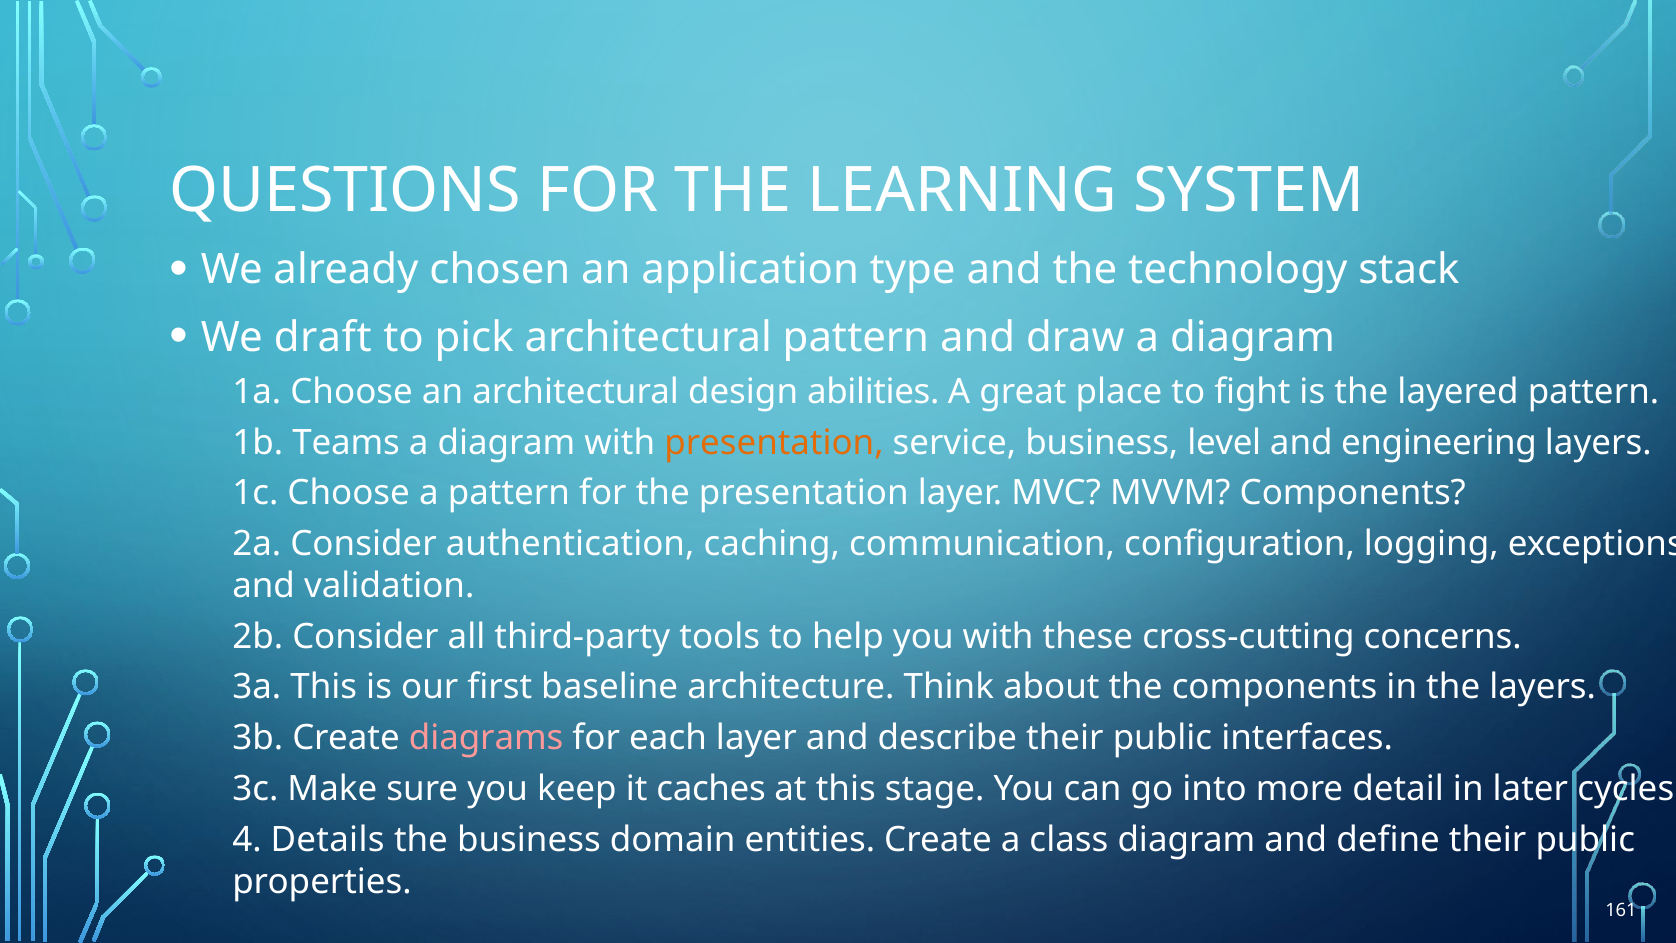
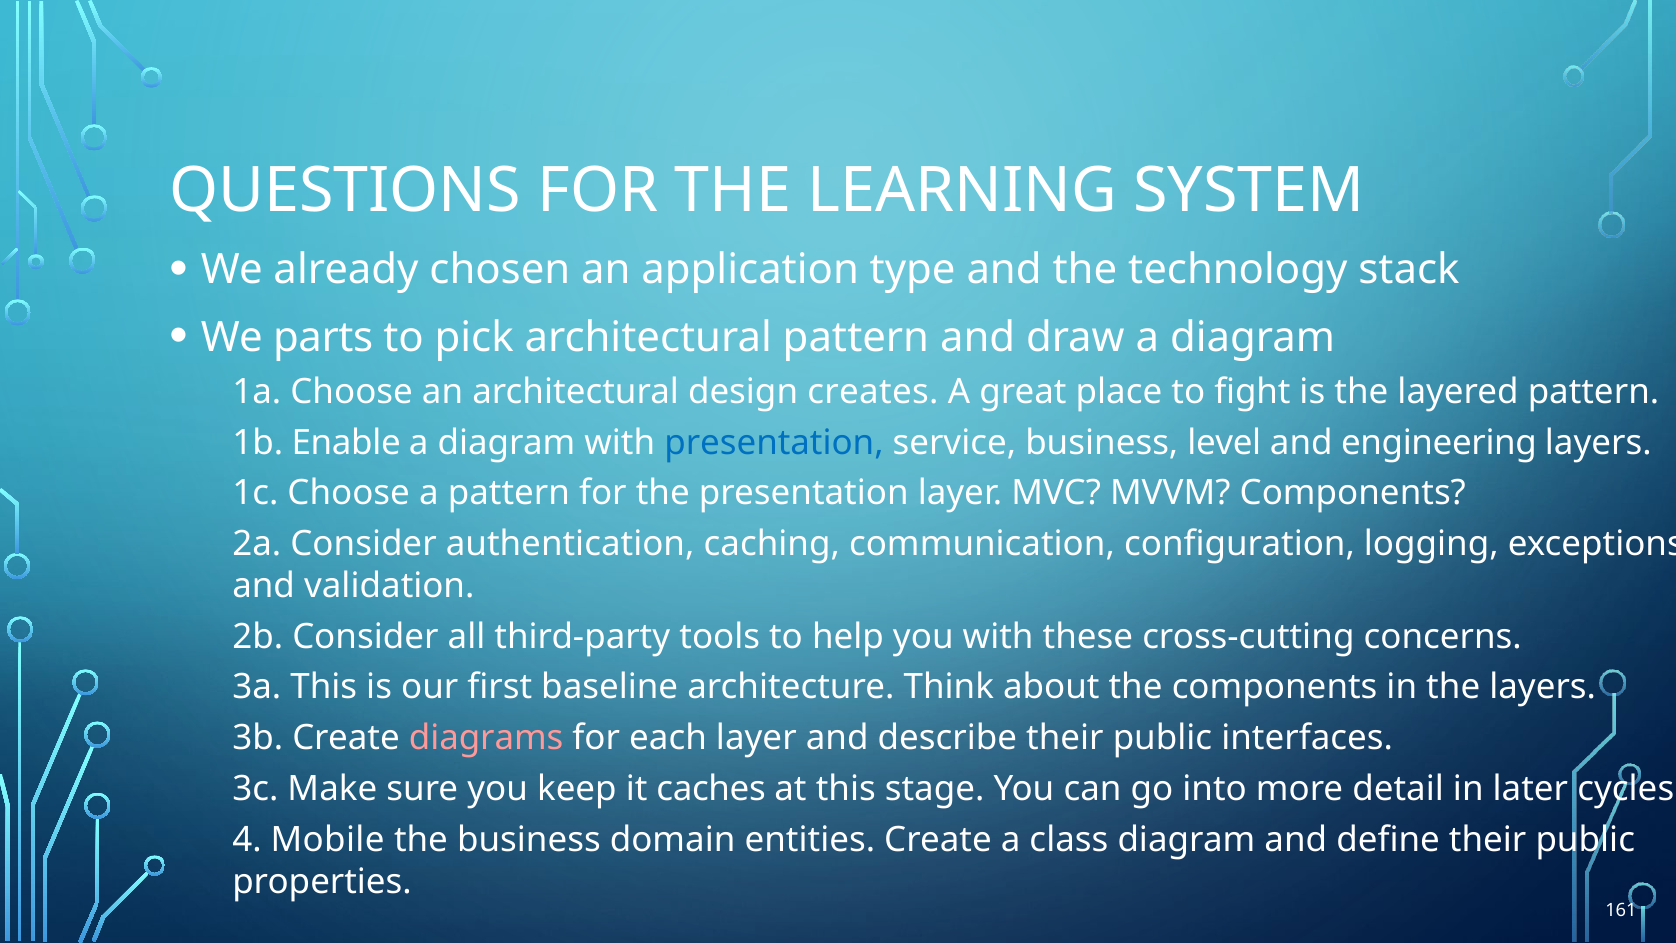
draft: draft -> parts (323, 338)
abilities: abilities -> creates (873, 392)
Teams: Teams -> Enable (346, 443)
presentation colour: orange -> blue (774, 443)
Details: Details -> Mobile (328, 839)
